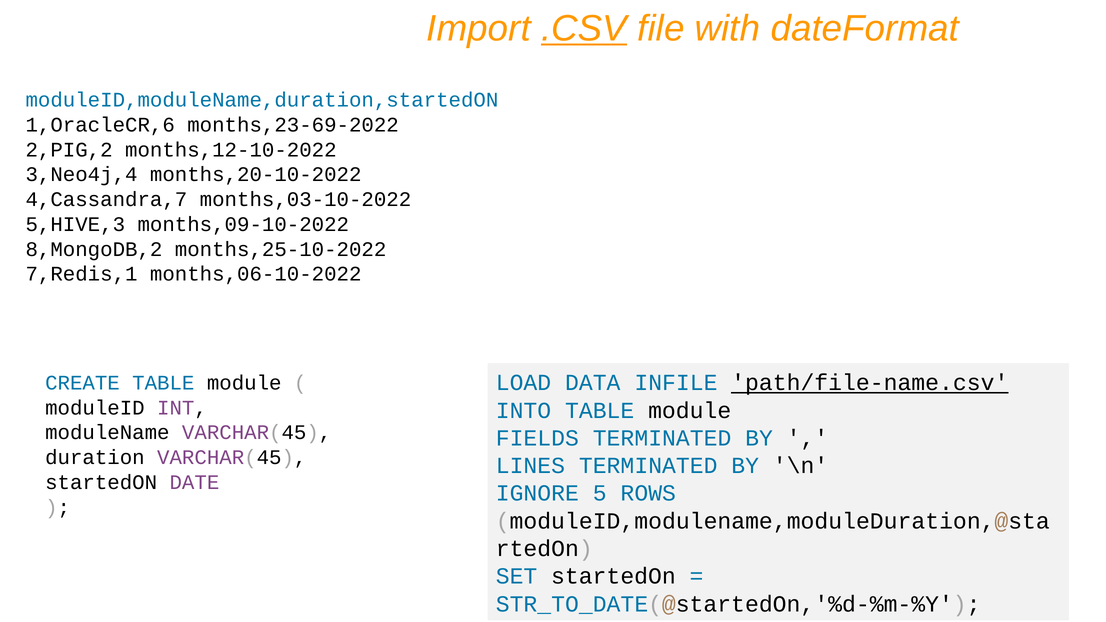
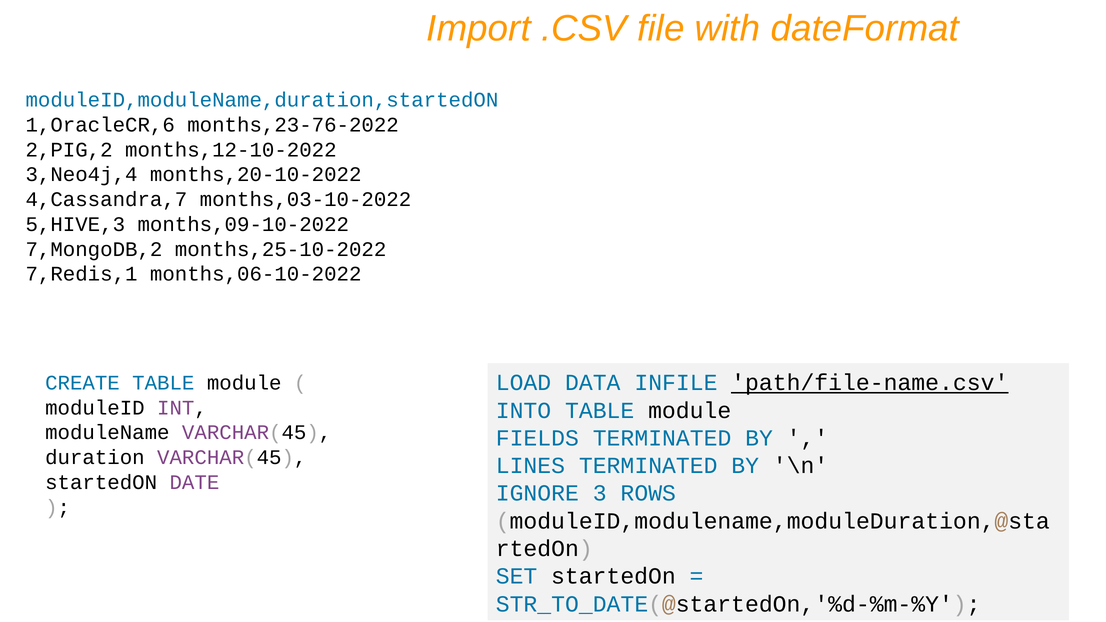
.CSV underline: present -> none (584, 29)
months,23-69-2022: months,23-69-2022 -> months,23-76-2022 (293, 125)
8,MongoDB,2: 8,MongoDB,2 -> 7,MongoDB,2 (94, 249)
5: 5 -> 3 (600, 493)
